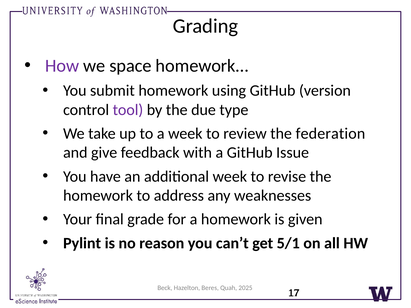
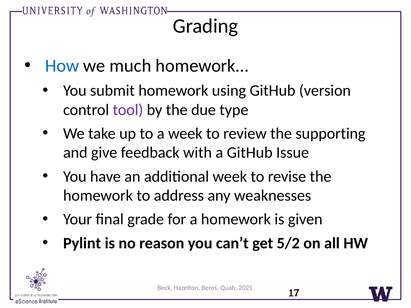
How colour: purple -> blue (62, 66)
space: space -> much (130, 66)
federation: federation -> supporting (331, 134)
5/1: 5/1 -> 5/2 (288, 243)
